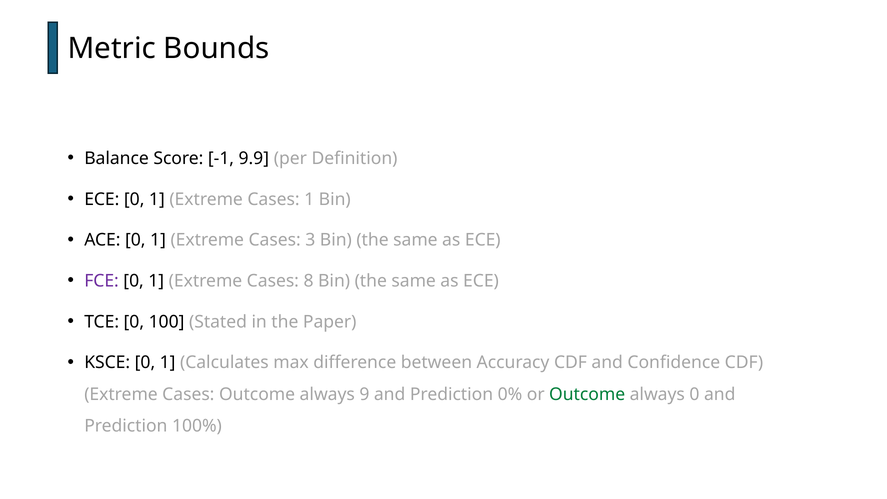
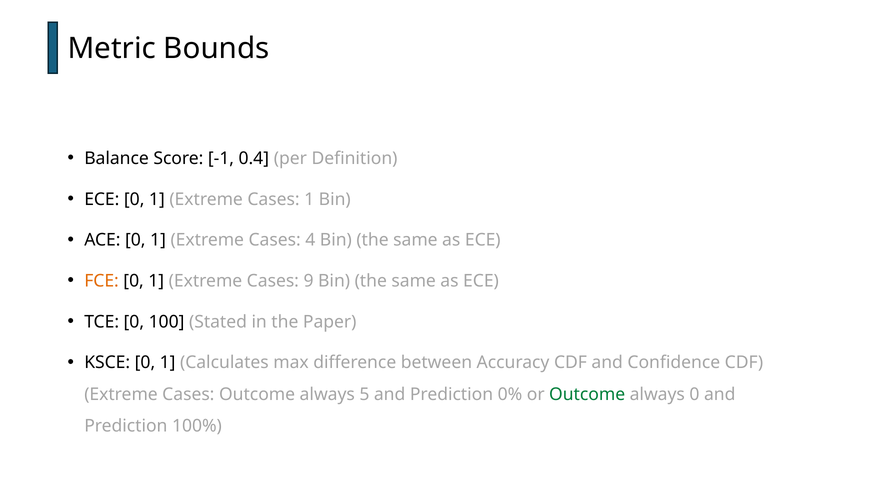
9.9: 9.9 -> 0.4 (254, 158)
3: 3 -> 4 (310, 240)
FCE colour: purple -> orange (102, 281)
8: 8 -> 9 (309, 281)
9: 9 -> 5 (364, 394)
